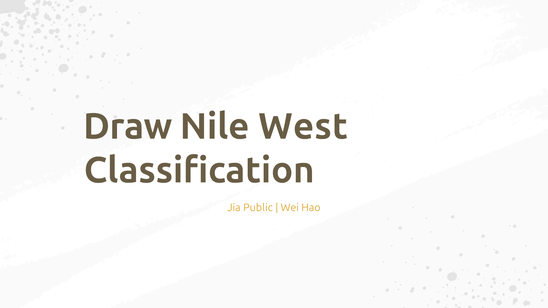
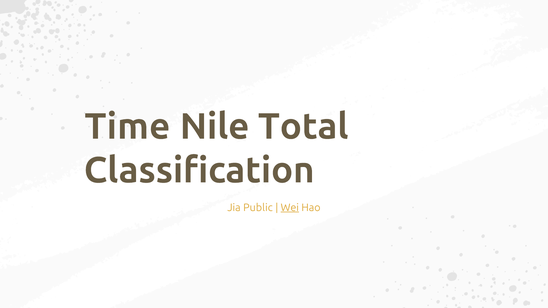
Draw: Draw -> Time (127, 127)
West: West -> Total (303, 127)
Wei underline: none -> present (290, 208)
